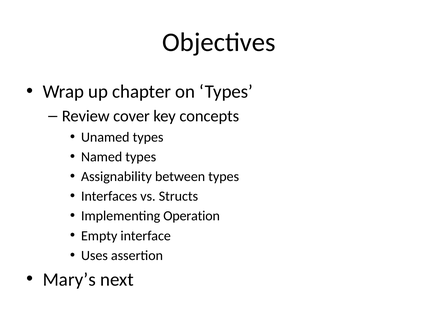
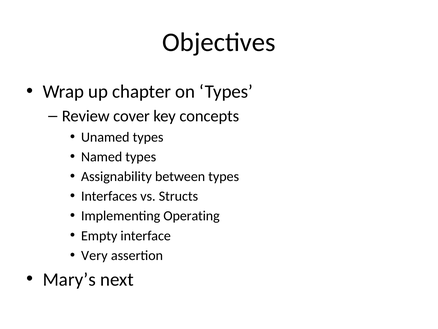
Operation: Operation -> Operating (192, 216)
Uses: Uses -> Very (94, 255)
